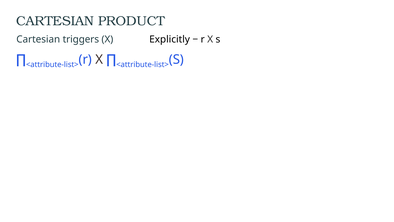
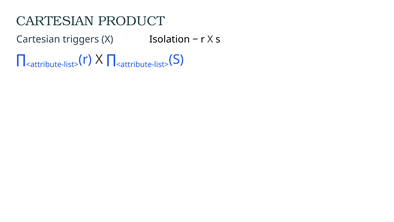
Explicitly: Explicitly -> Isolation (170, 39)
